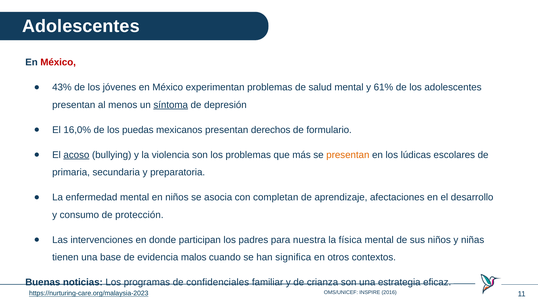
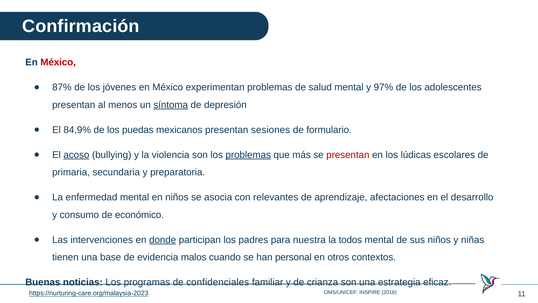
Adolescentes: Adolescentes -> Confirmación (81, 26)
43%: 43% -> 87% (62, 87)
61%: 61% -> 97% (383, 87)
16,0%: 16,0% -> 84,9% (77, 130)
derechos: derechos -> sesiones (271, 130)
problemas underline: none -> present (248, 155)
presentan colour: orange -> red (348, 155)
completan: completan -> relevantes (276, 197)
protección: protección -> económico (139, 215)
donde underline: none -> present (163, 240)
física: física -> todos (350, 240)
significa: significa -> personal (293, 257)
